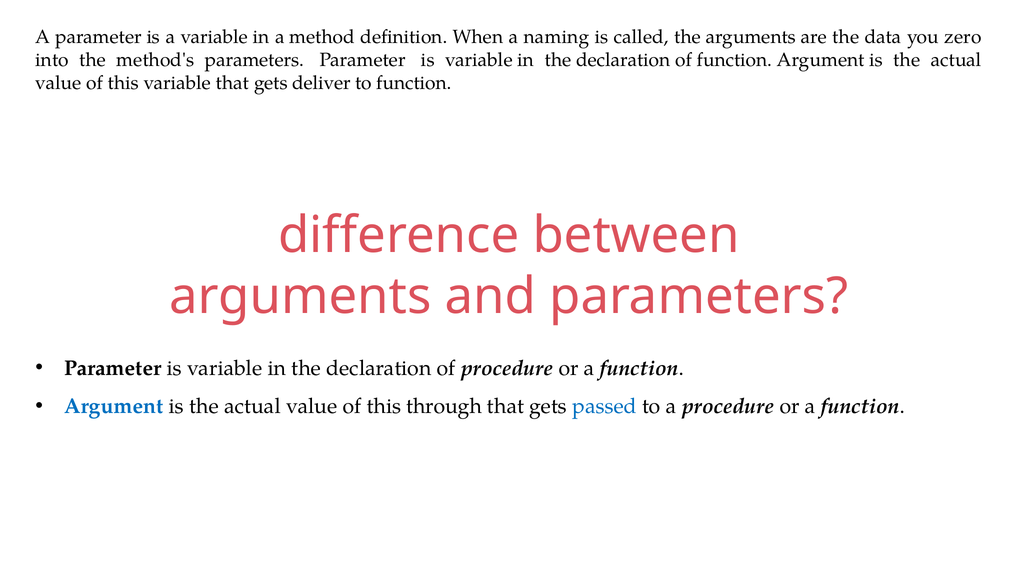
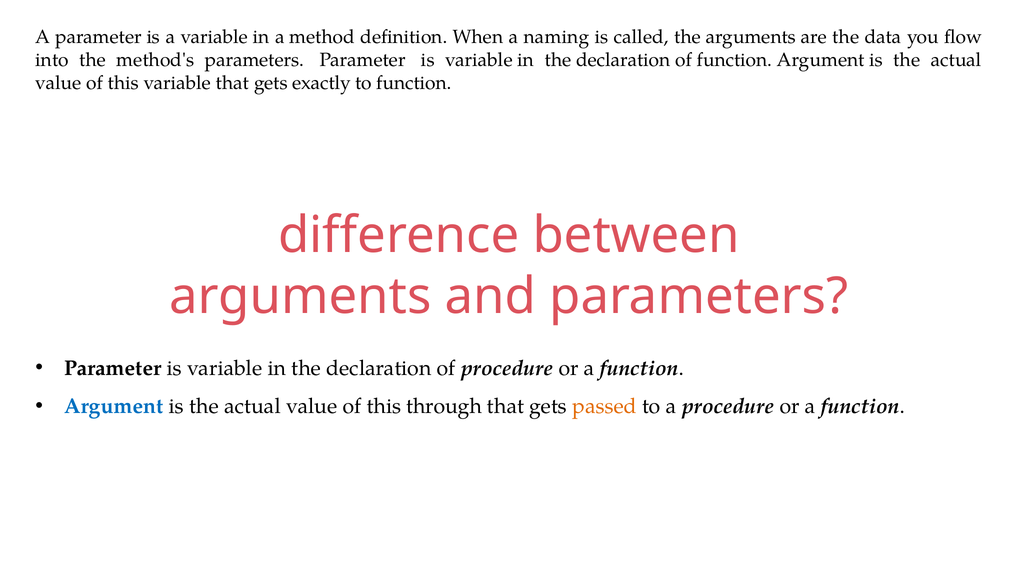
zero: zero -> flow (963, 37)
deliver: deliver -> exactly (322, 83)
passed colour: blue -> orange (605, 406)
